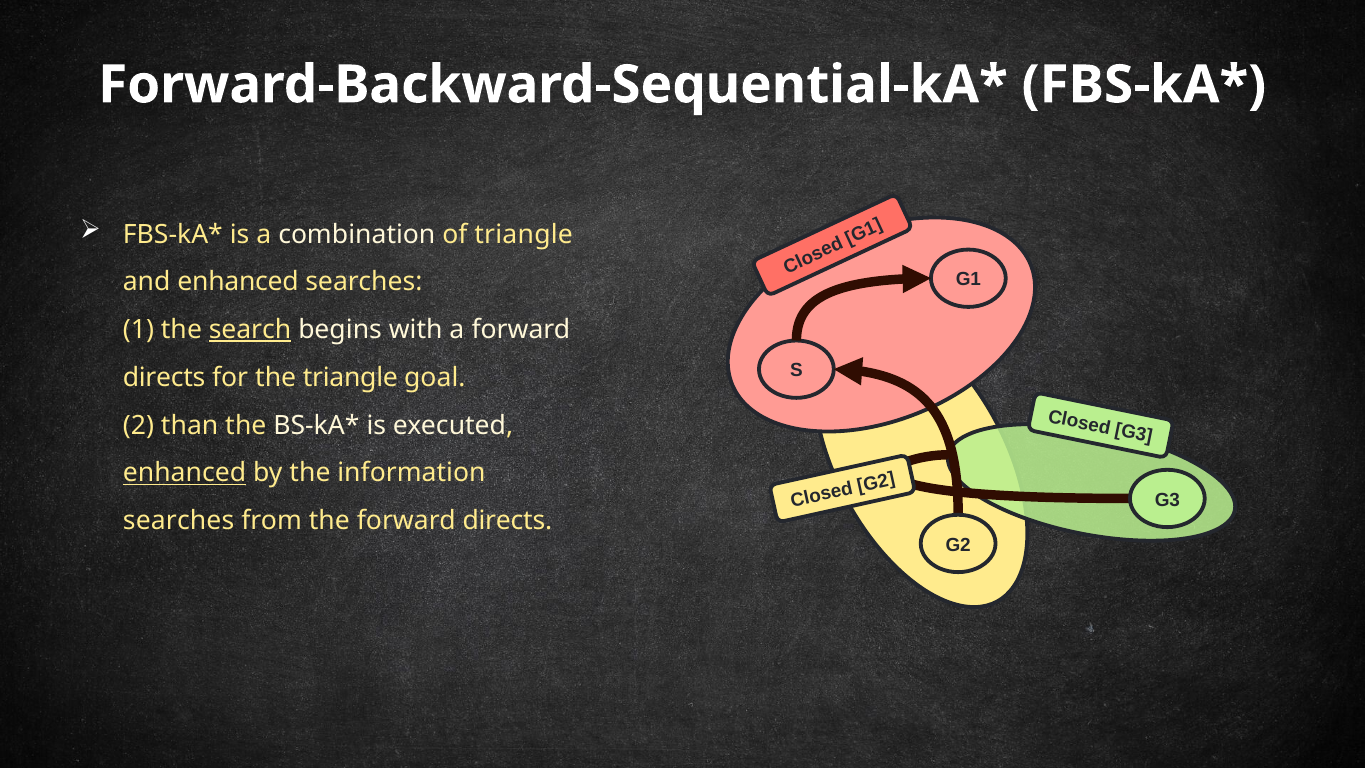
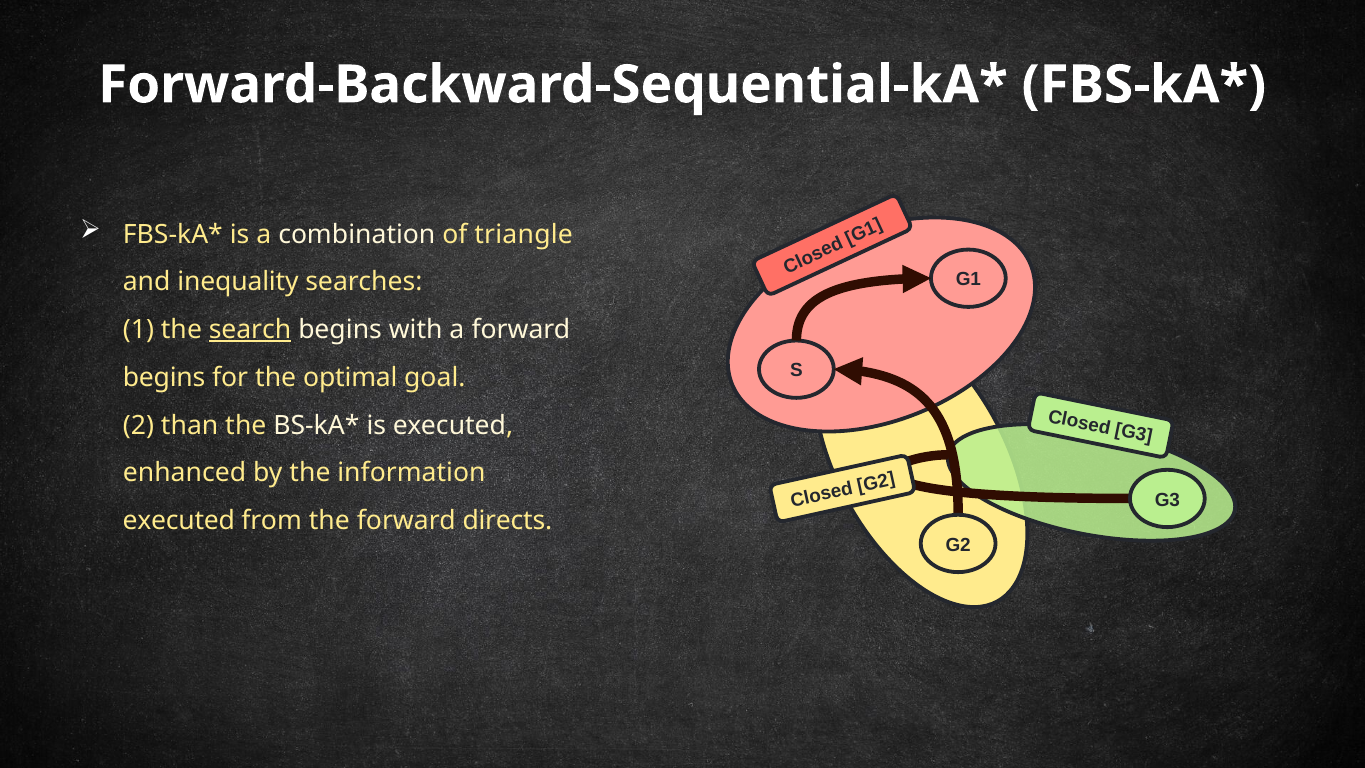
and enhanced: enhanced -> inequality (238, 282)
directs: directs -> begins (164, 378)
the triangle: triangle -> optimal (350, 378)
enhanced underline: present -> none (185, 473)
searches: searches -> executed (179, 521)
